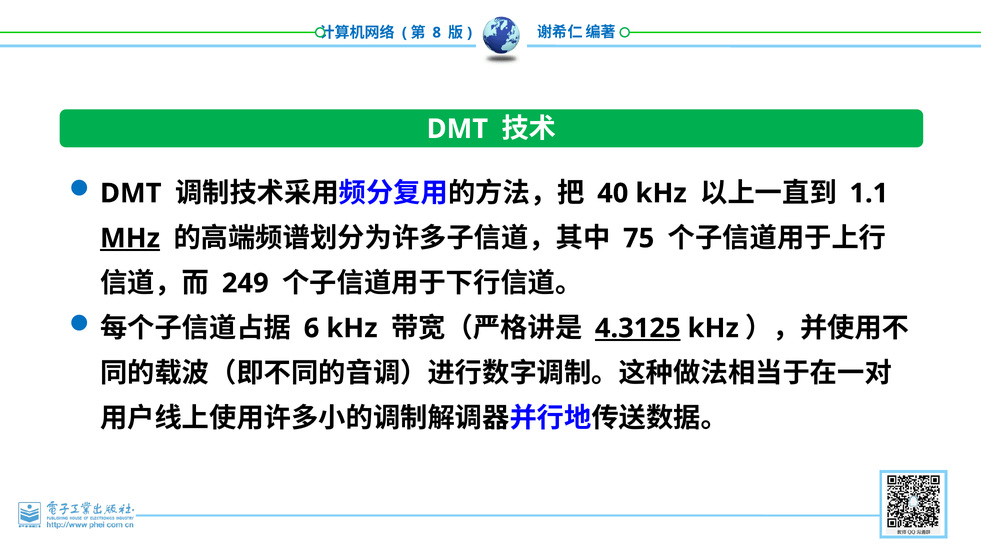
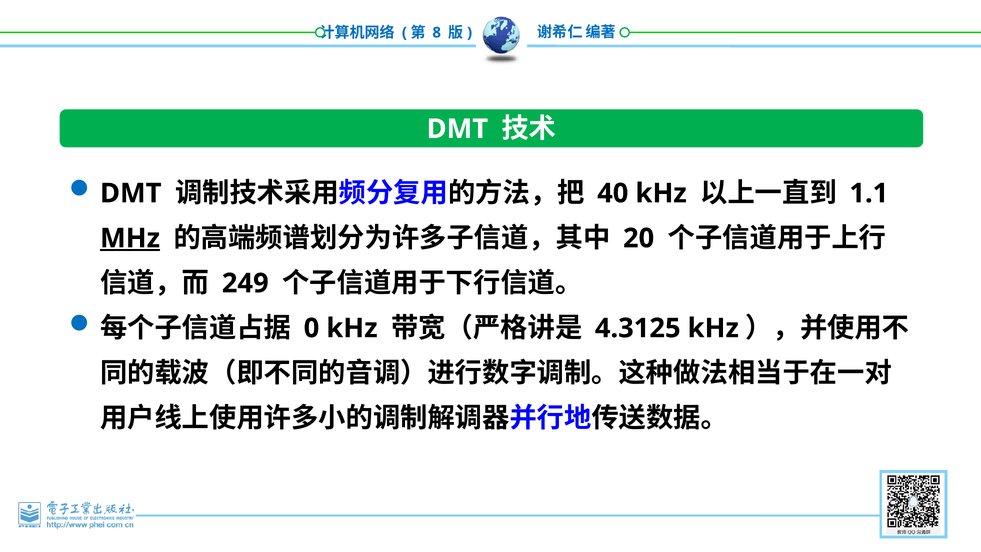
75: 75 -> 20 (639, 238)
6: 6 -> 0 (312, 328)
4.3125 underline: present -> none (638, 328)
